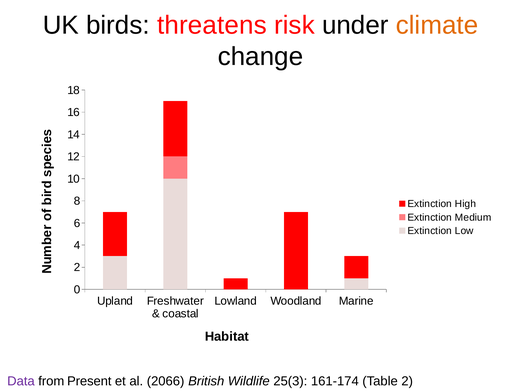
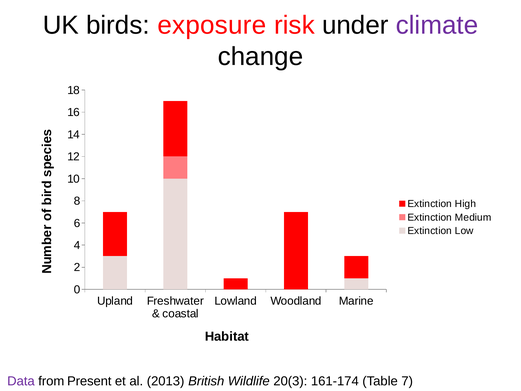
threatens: threatens -> exposure (212, 25)
climate colour: orange -> purple (437, 25)
2066: 2066 -> 2013 (166, 381)
25(3: 25(3 -> 20(3 (290, 381)
Table 2: 2 -> 7 (407, 381)
